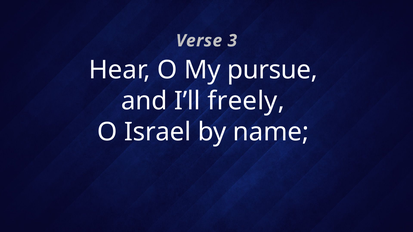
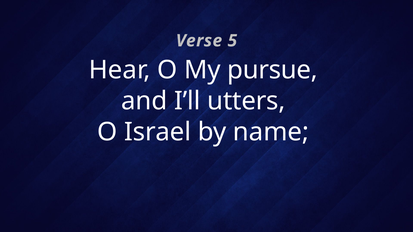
3: 3 -> 5 (232, 41)
freely: freely -> utters (246, 101)
